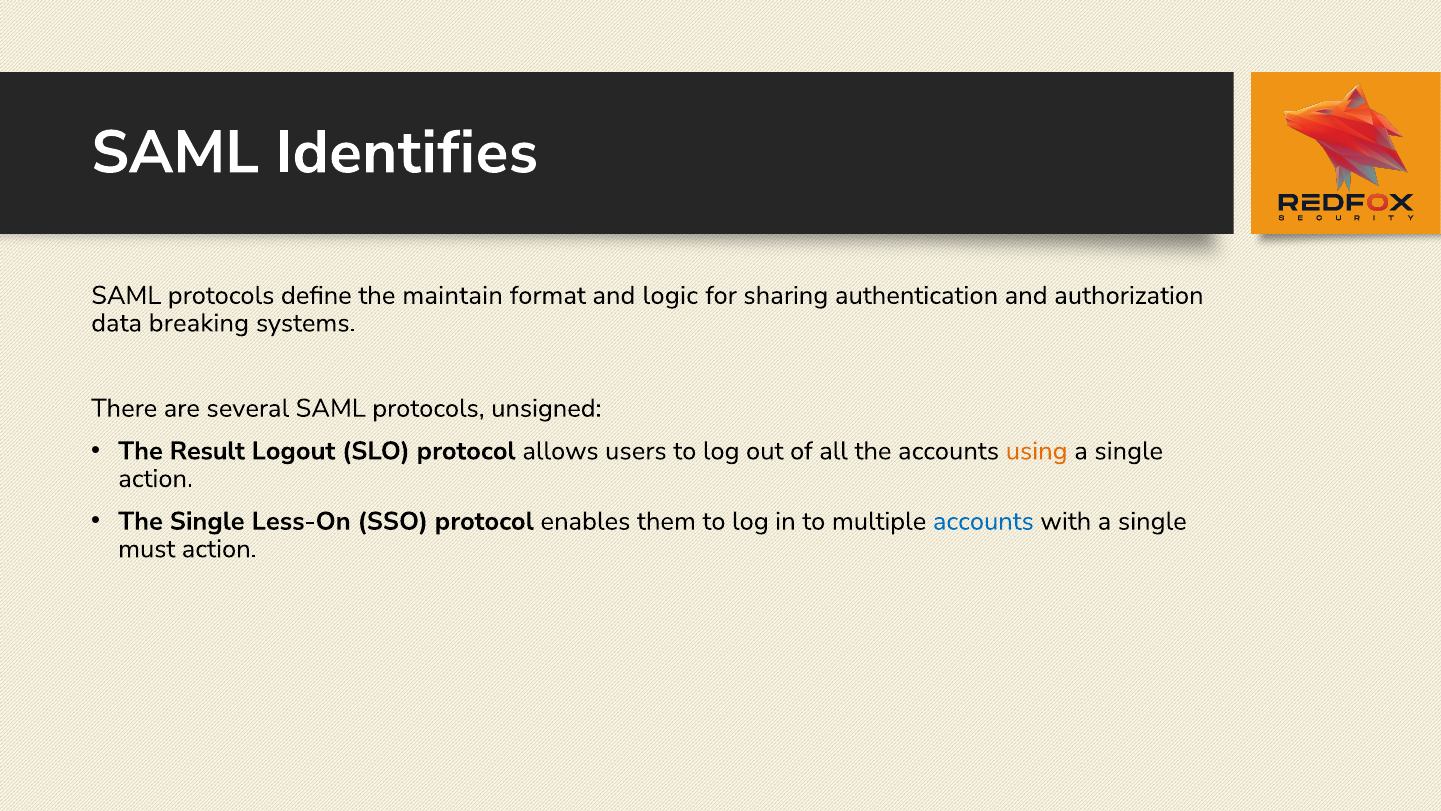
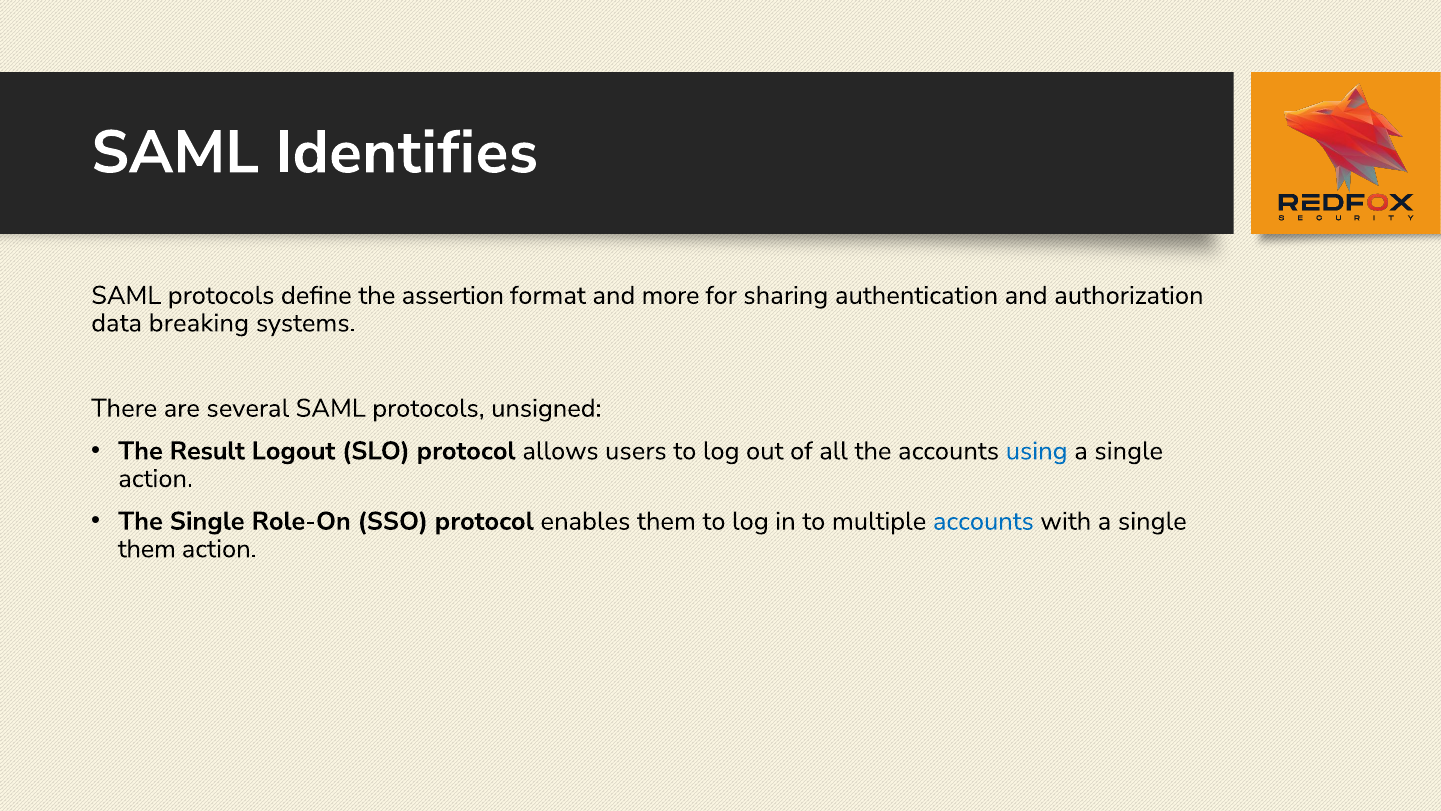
maintain: maintain -> assertion (453, 295)
logic: logic -> more (671, 295)
using colour: orange -> blue (1037, 451)
Less-On: Less-On -> Role-On (301, 521)
must: must -> them (147, 549)
